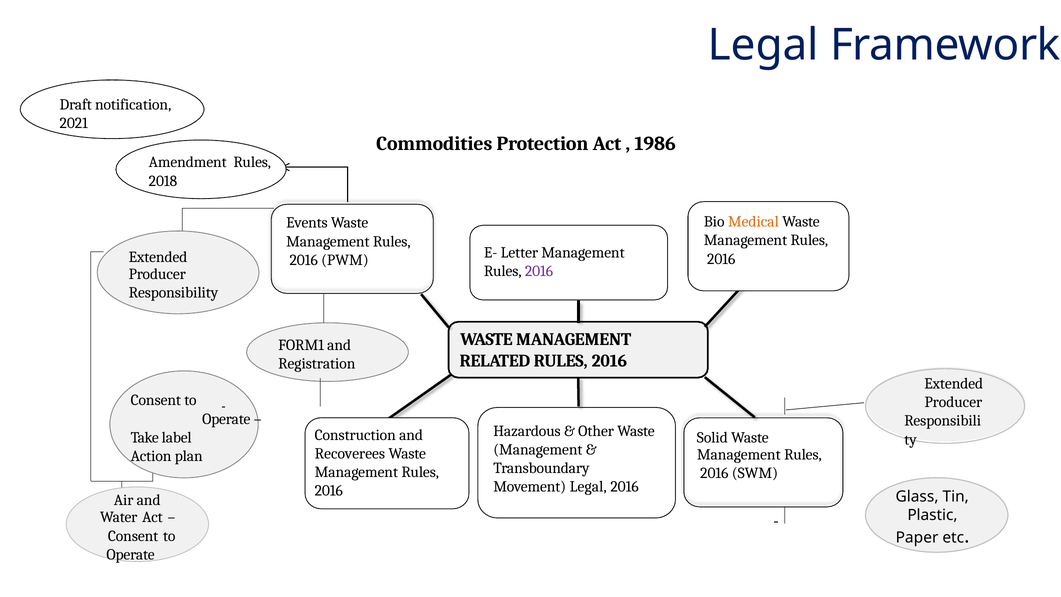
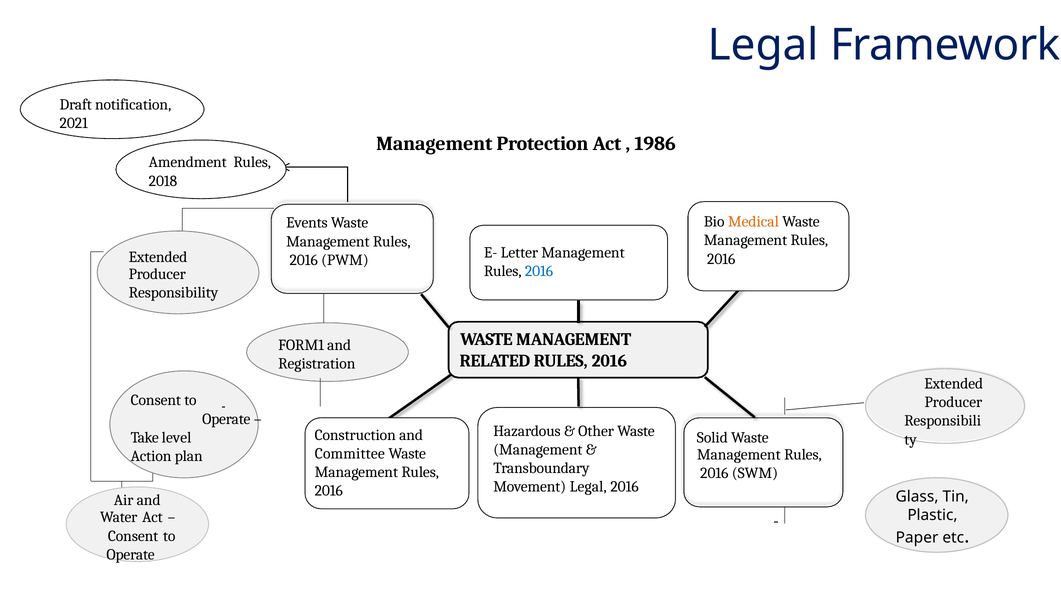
Commodities: Commodities -> Management (434, 144)
2016 colour: purple -> blue (539, 271)
label: label -> level (177, 437)
Recoverees: Recoverees -> Committee (350, 453)
